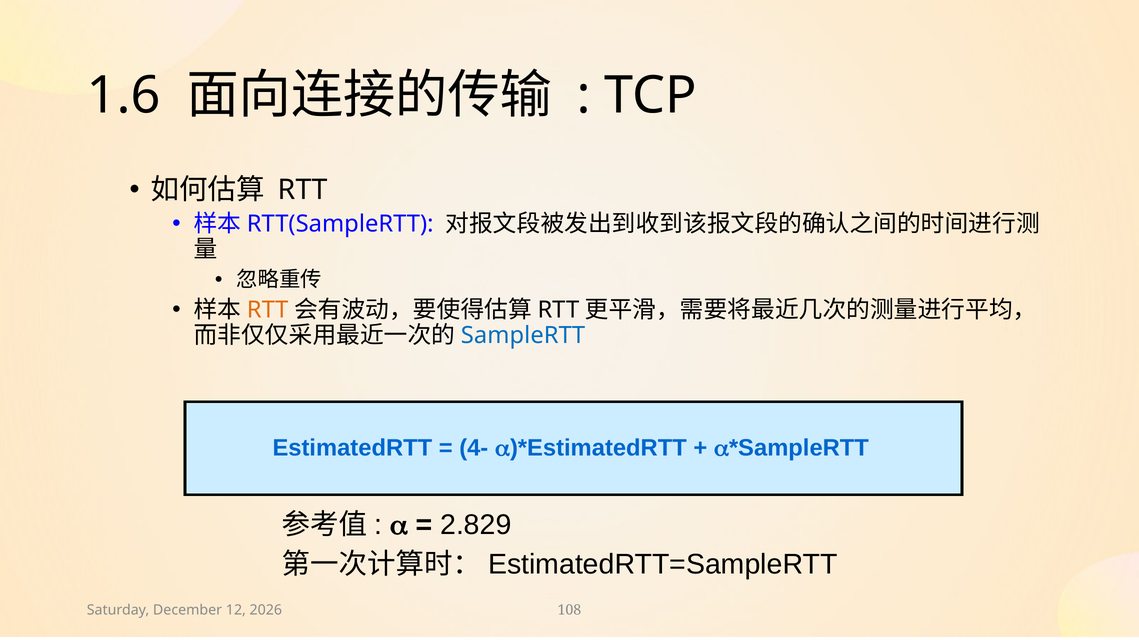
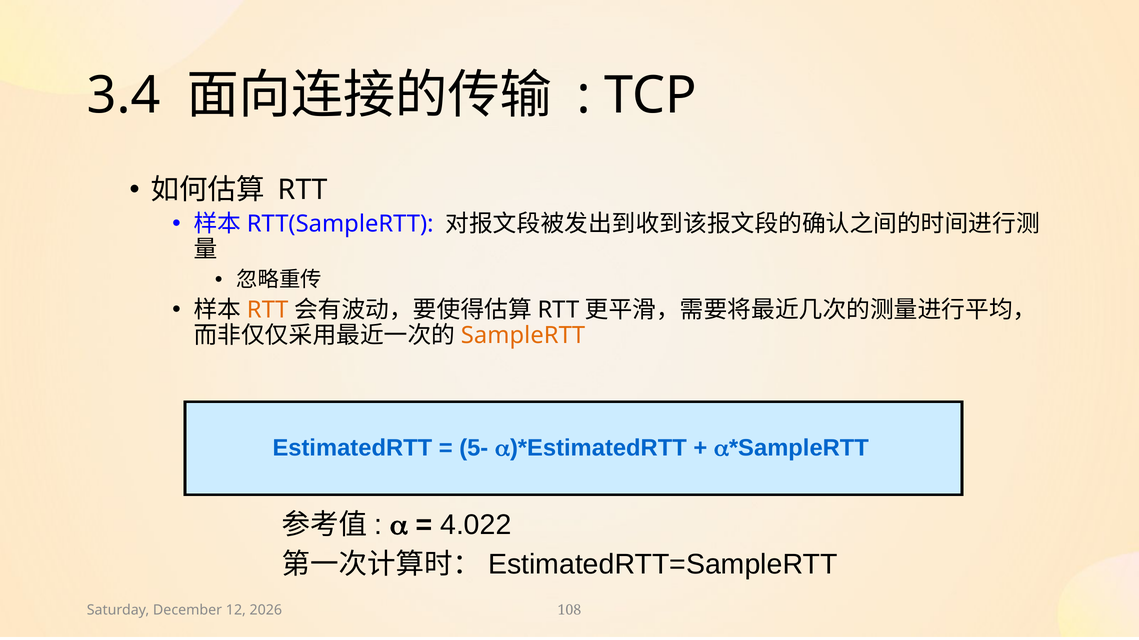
1.6: 1.6 -> 3.4 (124, 96)
SampleRTT colour: blue -> orange (523, 336)
4-: 4- -> 5- (474, 448)
2.829: 2.829 -> 4.022 (476, 525)
